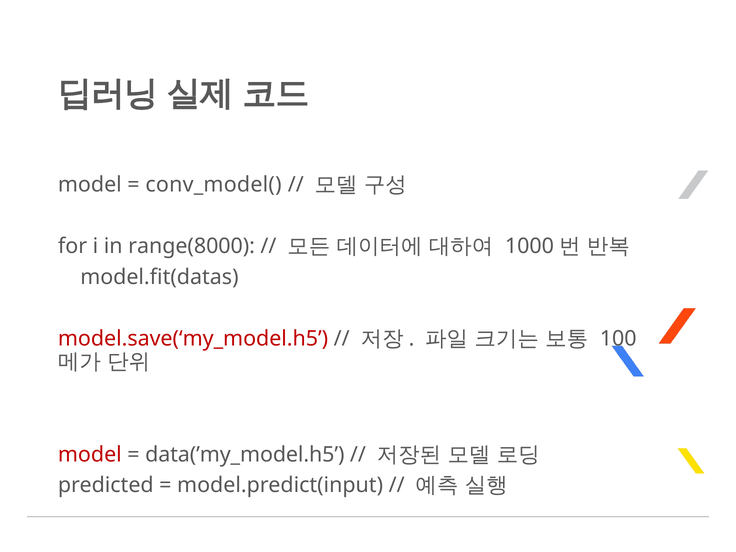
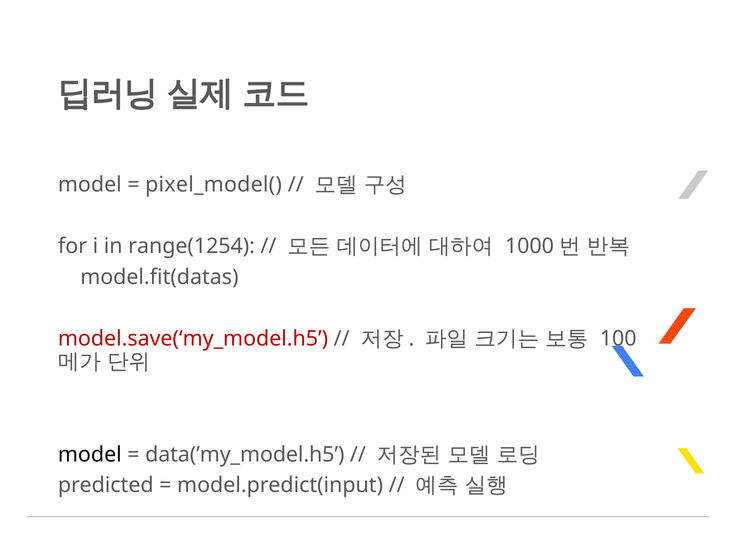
conv_model(: conv_model( -> pixel_model( (214, 184)
range(8000: range(8000 -> range(1254 (192, 246)
model colour: red -> black (90, 454)
